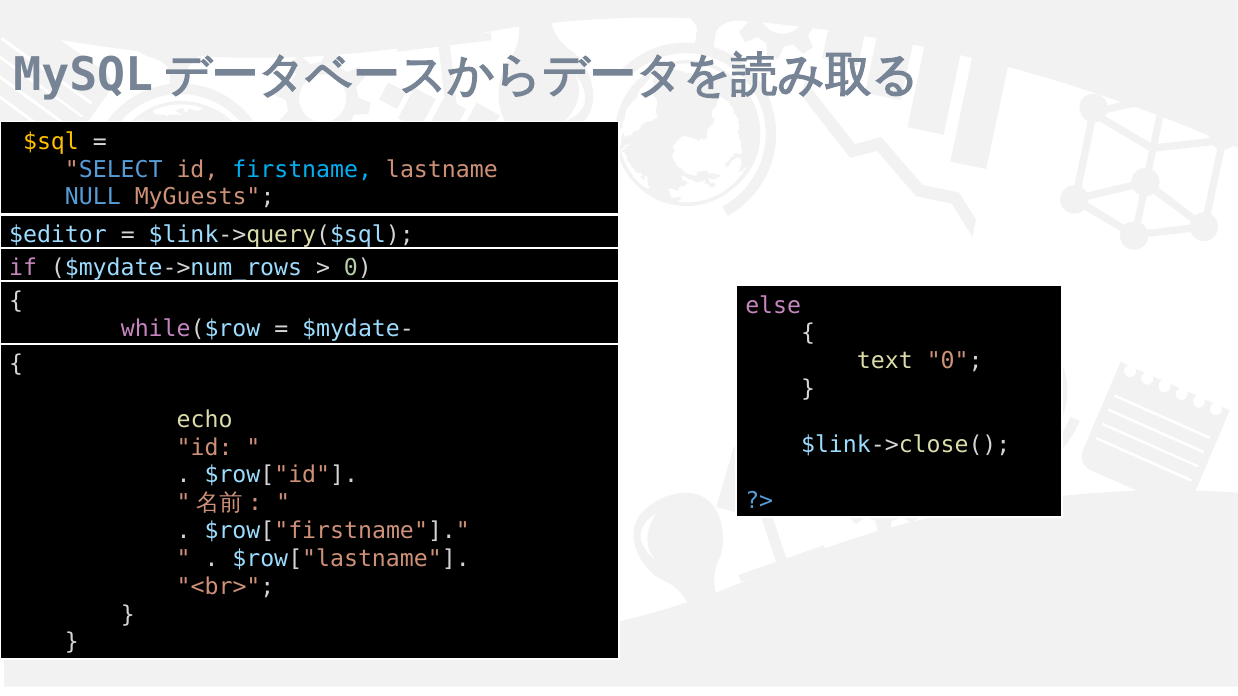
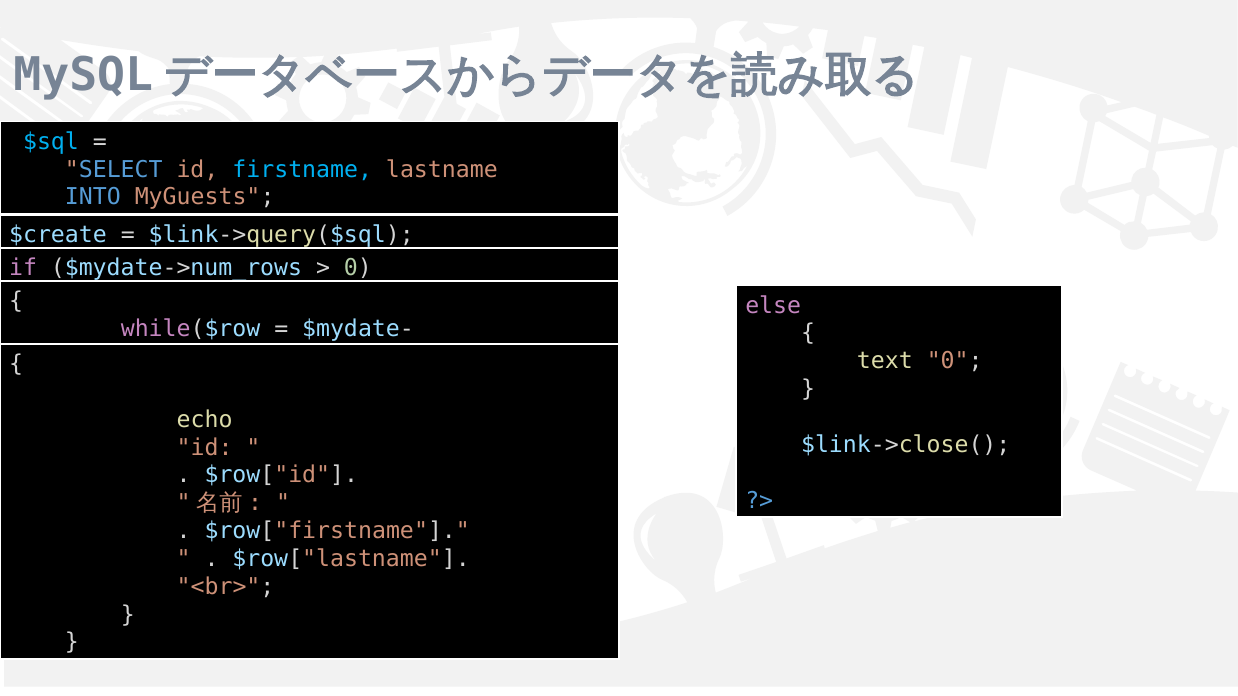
$sql colour: yellow -> light blue (51, 142)
NULL: NULL -> INTO (93, 197)
$editor: $editor -> $create (58, 235)
